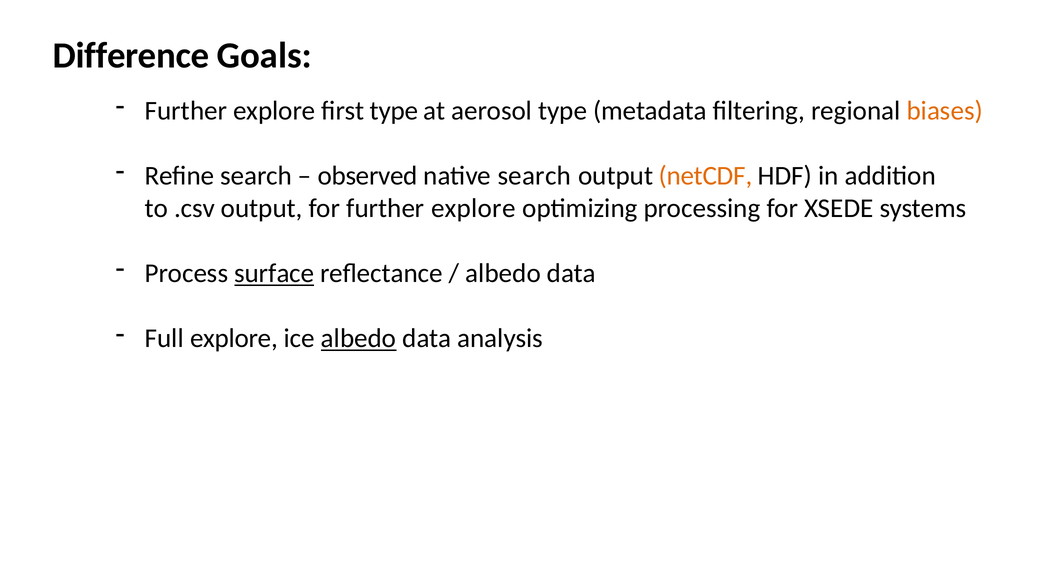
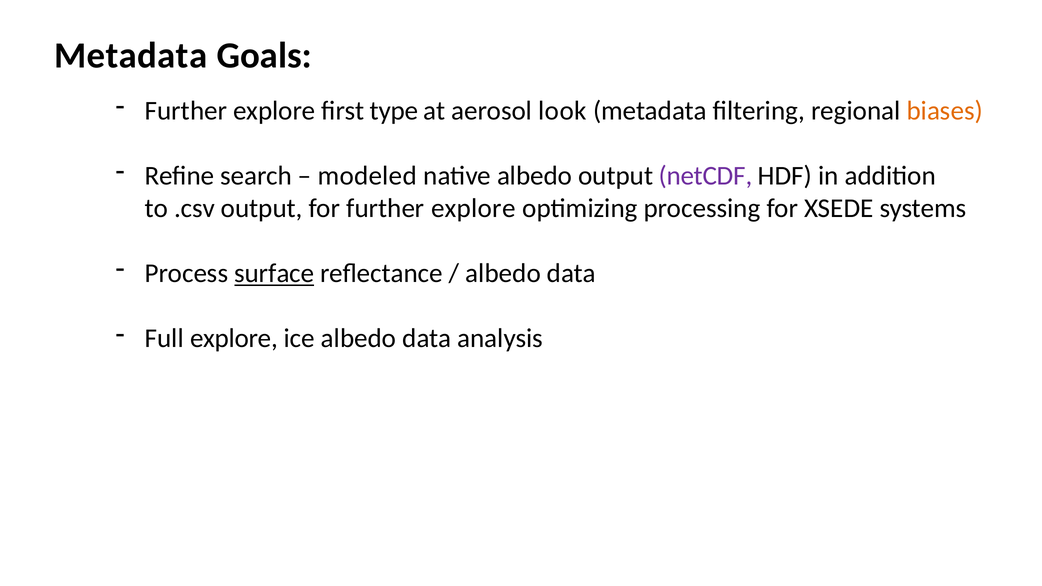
Difference: Difference -> Metadata (131, 56)
aerosol type: type -> look (562, 111)
observed: observed -> modeled (367, 176)
native search: search -> albedo (535, 176)
netCDF colour: orange -> purple (706, 176)
albedo underline: present -> none (359, 339)
